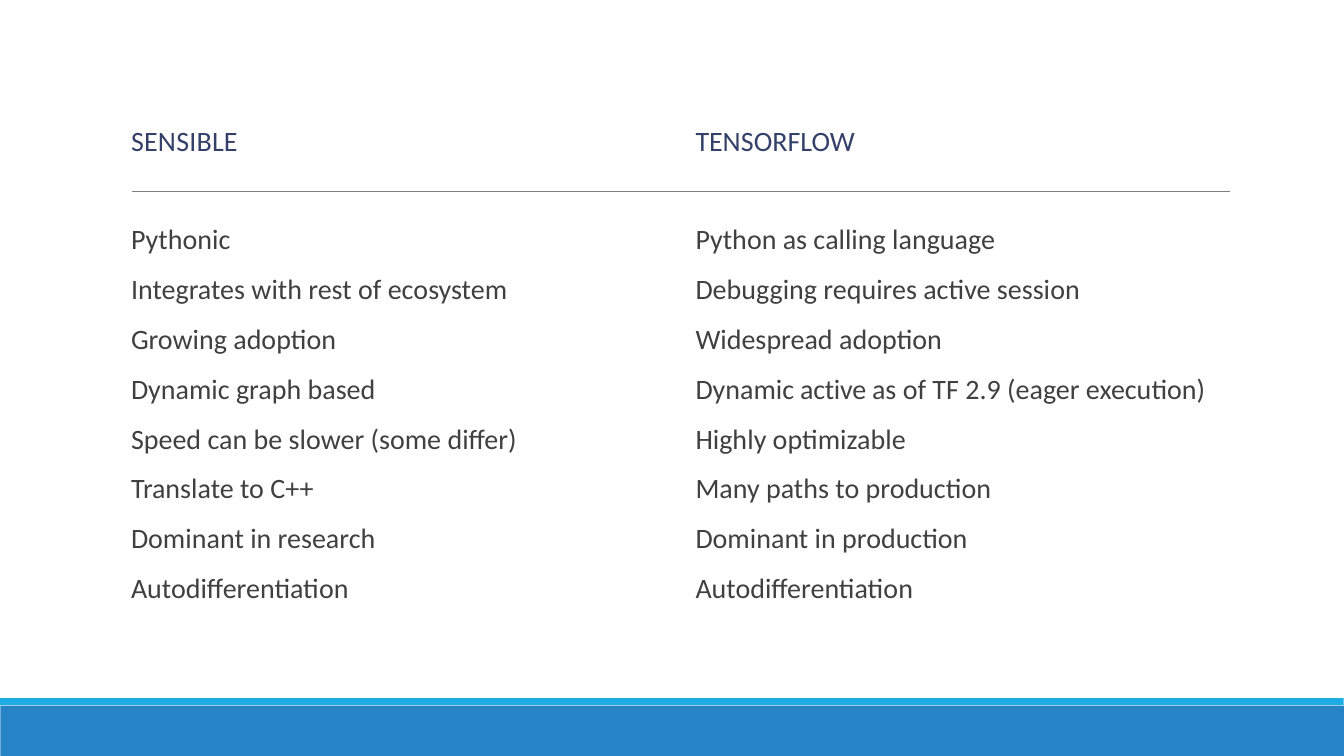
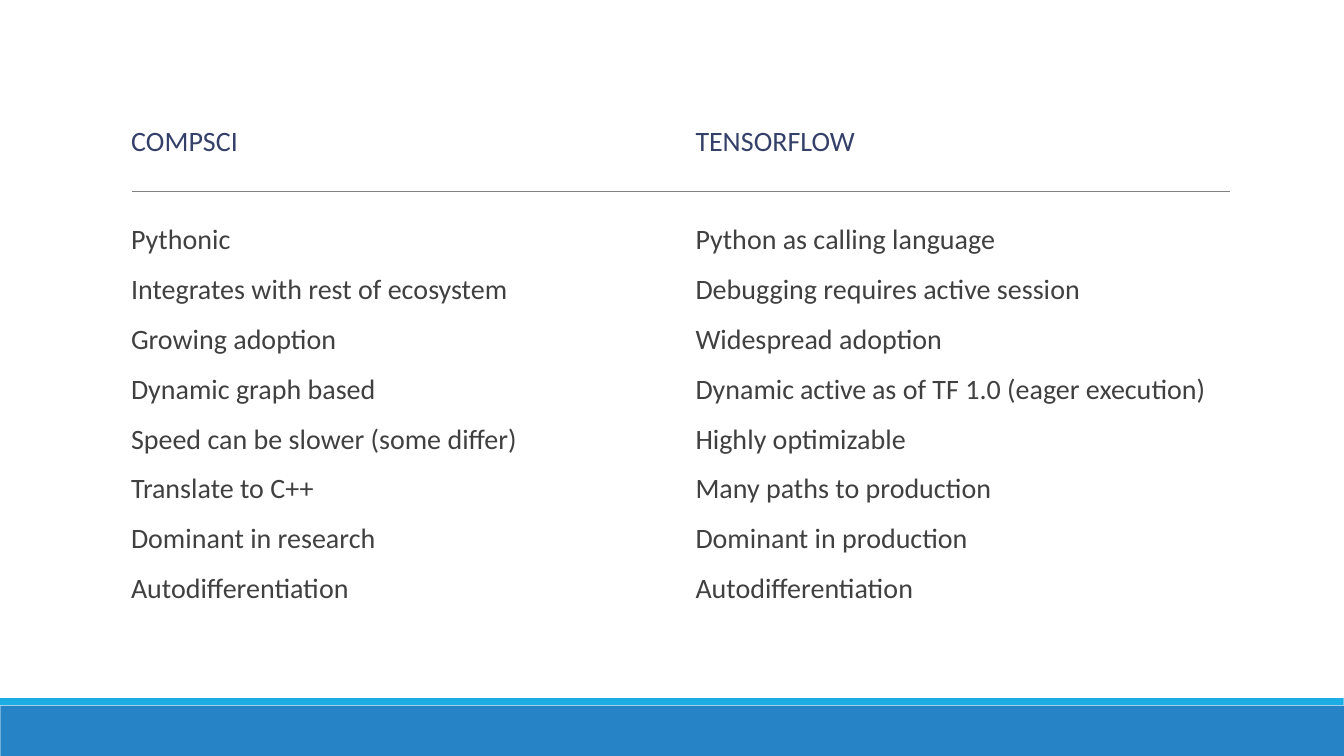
SENSIBLE: SENSIBLE -> COMPSCI (184, 143)
2.9: 2.9 -> 1.0 (983, 390)
